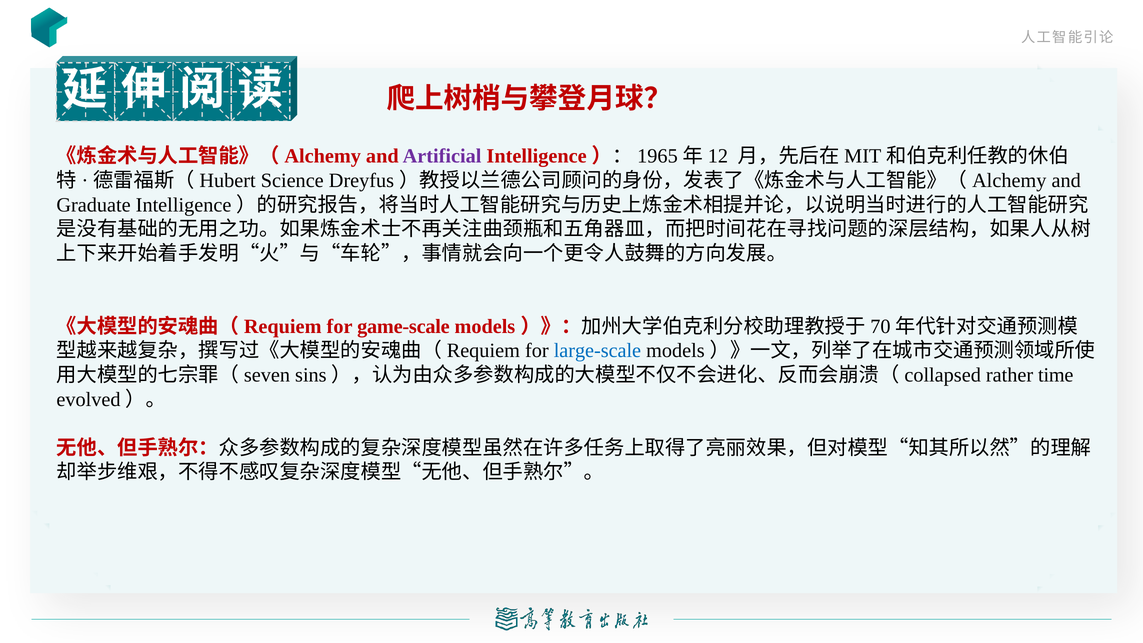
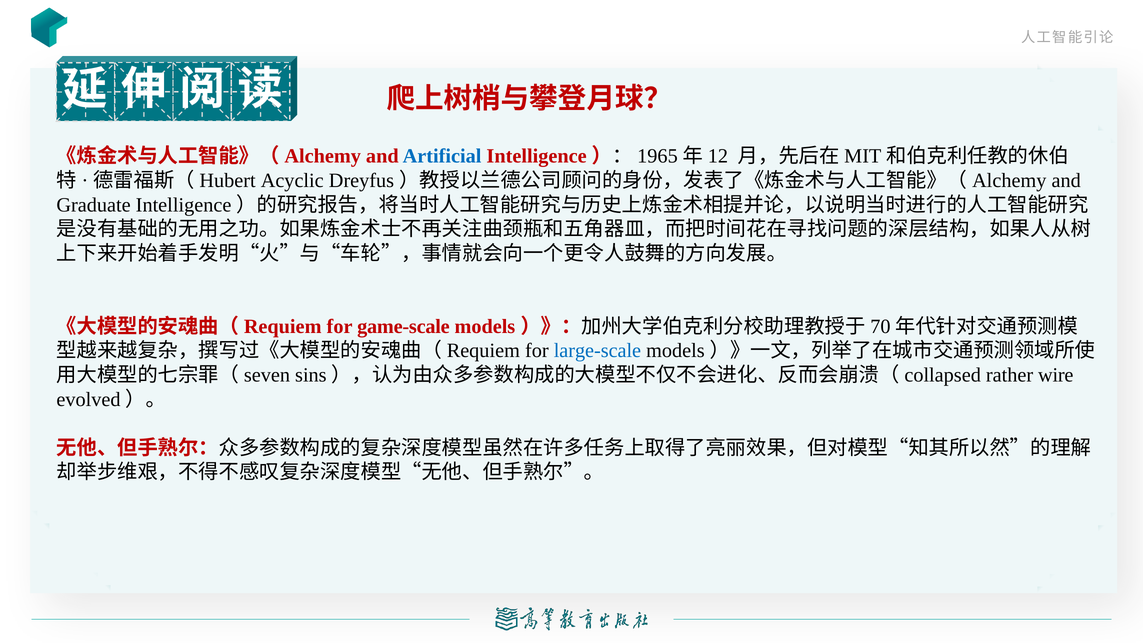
Artificial colour: purple -> blue (442, 156)
Science: Science -> Acyclic (292, 181)
time: time -> wire (1056, 375)
